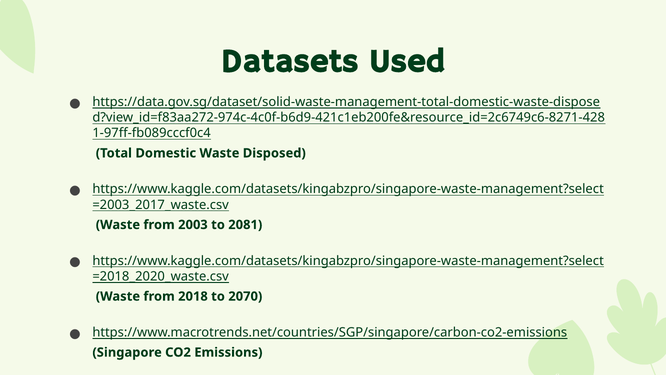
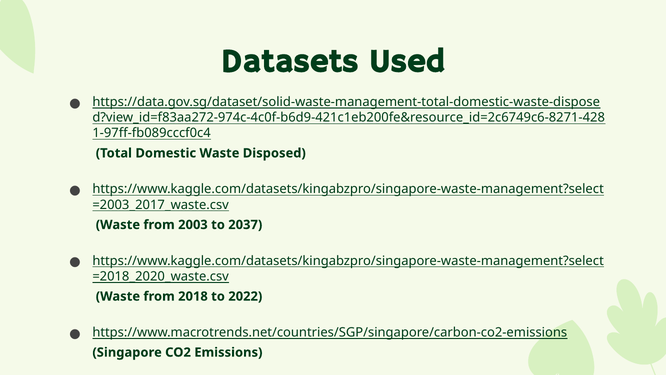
2081: 2081 -> 2037 (245, 225)
2070: 2070 -> 2022 (245, 296)
